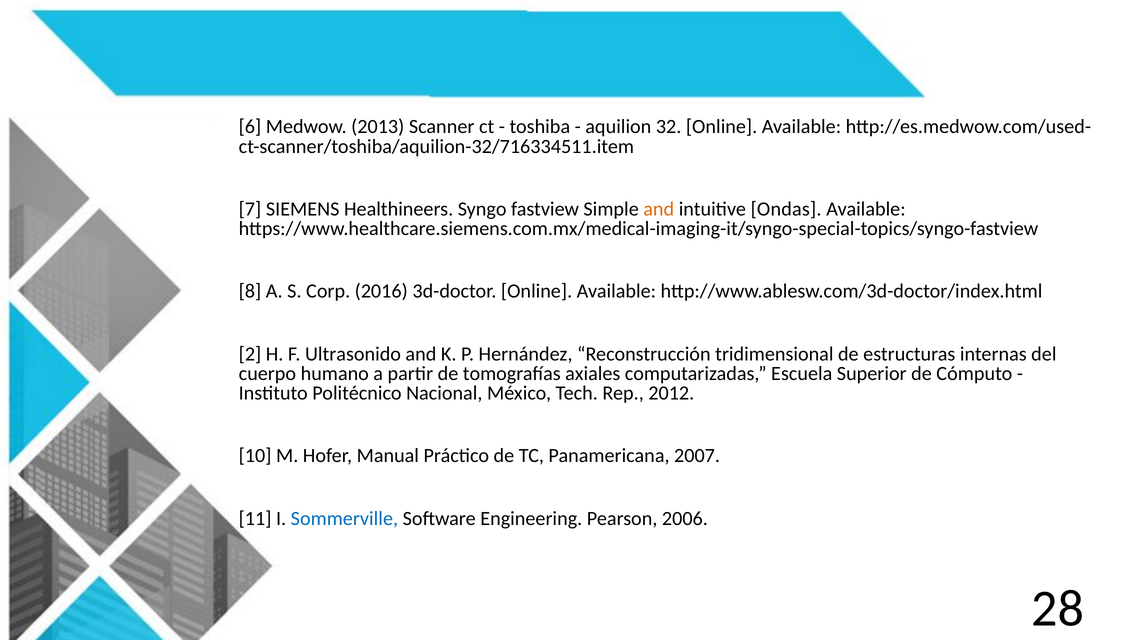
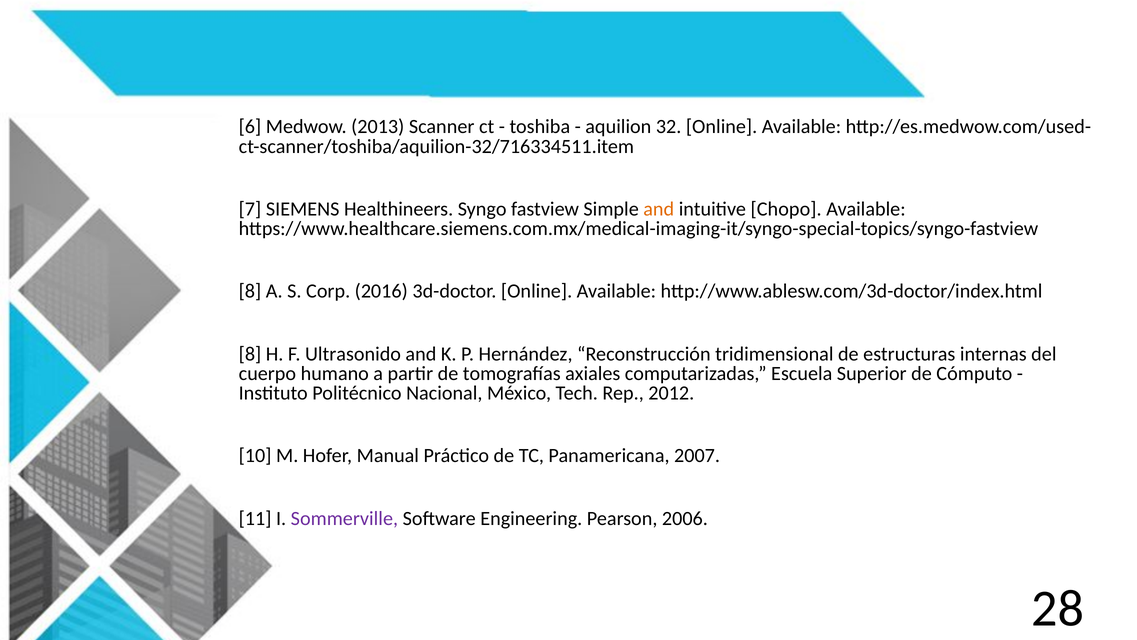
Ondas: Ondas -> Chopo (786, 209)
2: 2 -> 8 (250, 354)
Sommerville colour: blue -> purple (344, 518)
